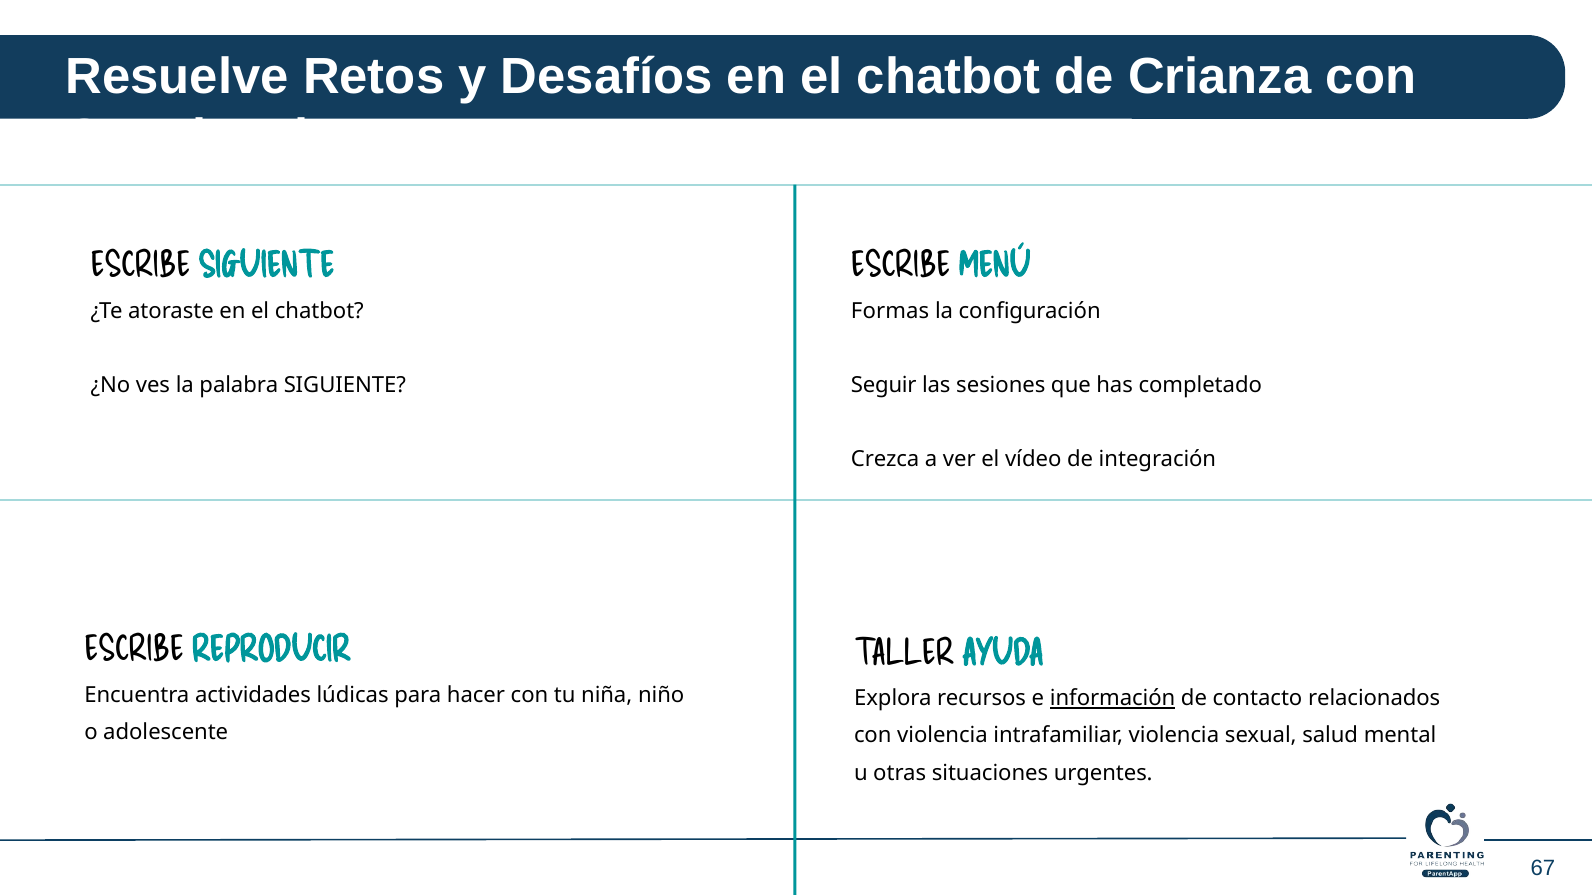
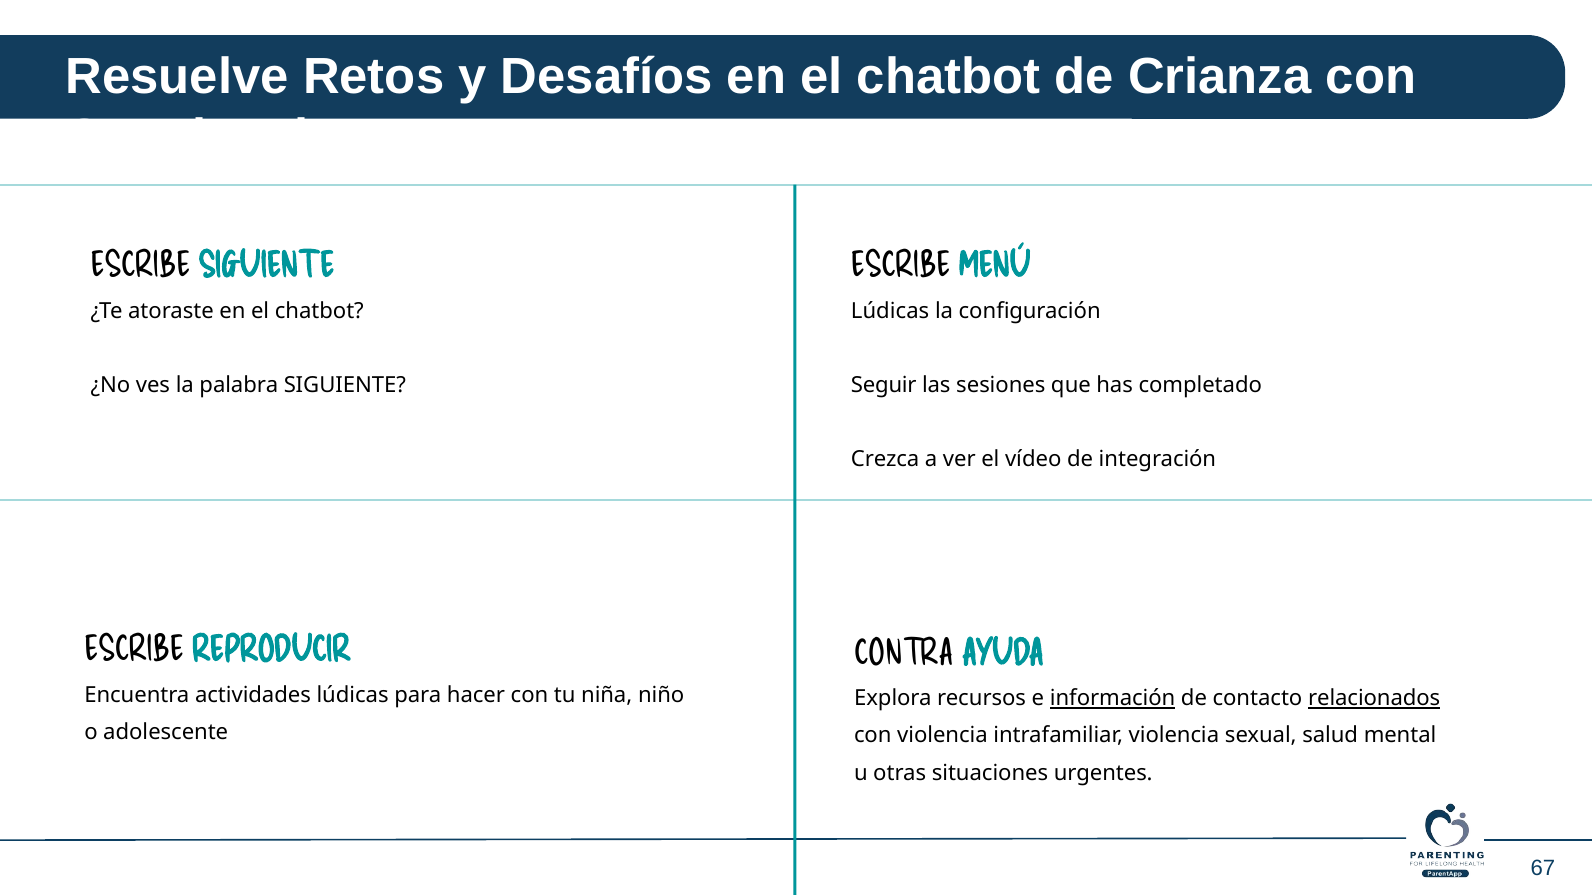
Formas: Formas -> Lúdicas (890, 311)
TALLER: TALLER -> CONTRA (904, 654)
relacionados underline: none -> present (1374, 699)
